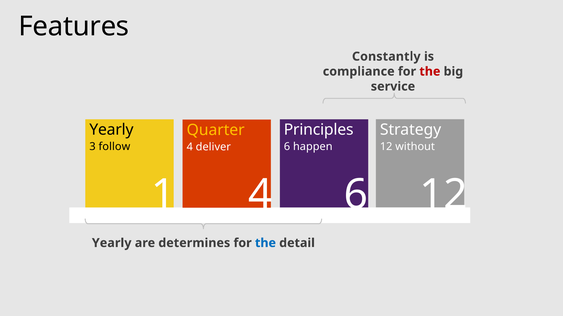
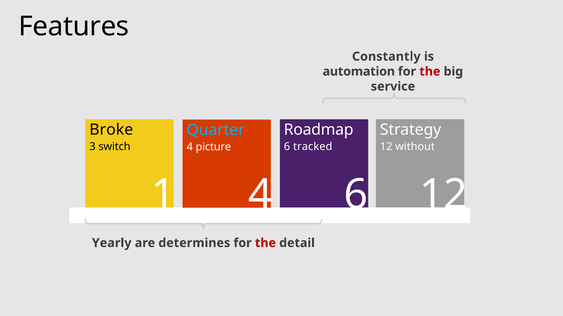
compliance: compliance -> automation (359, 72)
Yearly: Yearly -> Broke (111, 130)
Principles: Principles -> Roadmap (319, 130)
Quarter colour: yellow -> light blue (216, 130)
follow: follow -> switch (114, 147)
happen: happen -> tracked (313, 147)
deliver: deliver -> picture (213, 147)
the colour: blue -> red (265, 243)
